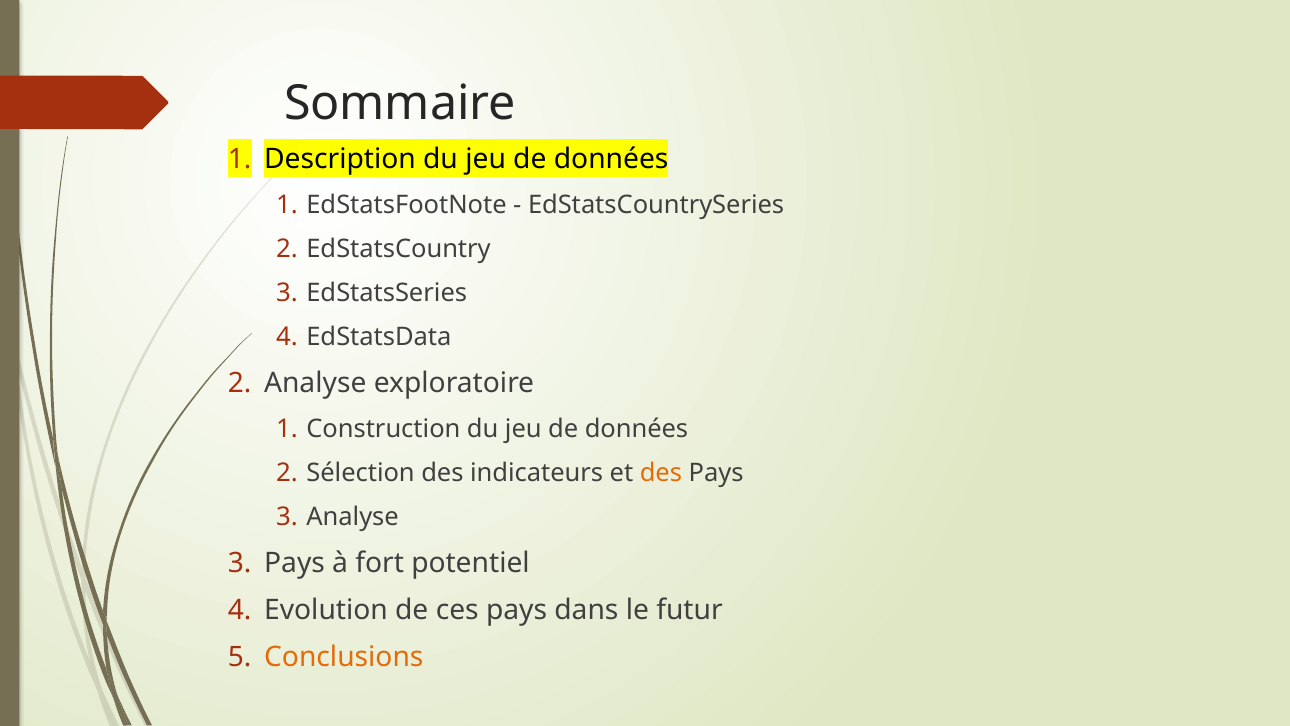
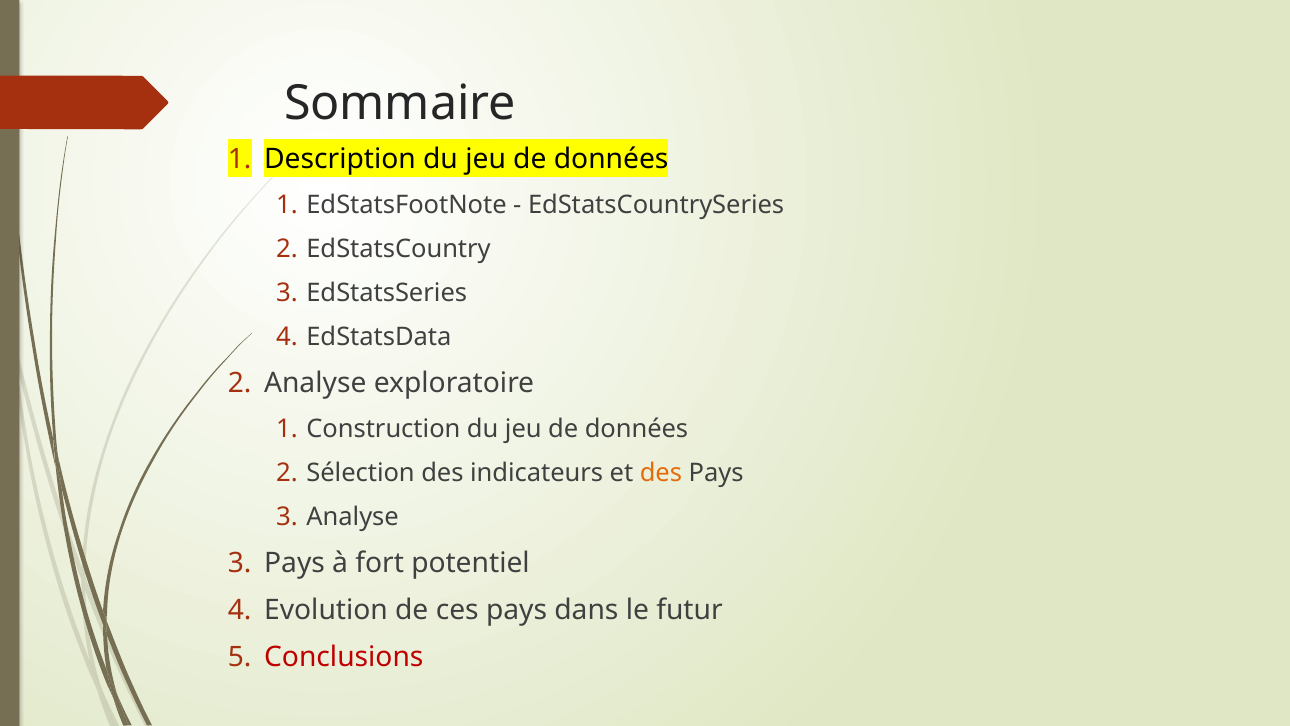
Conclusions colour: orange -> red (344, 657)
